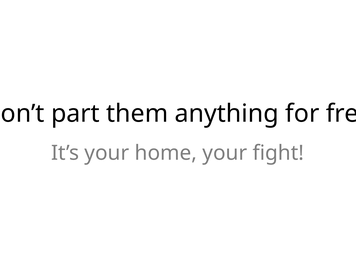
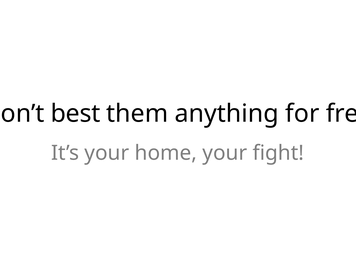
part: part -> best (75, 114)
